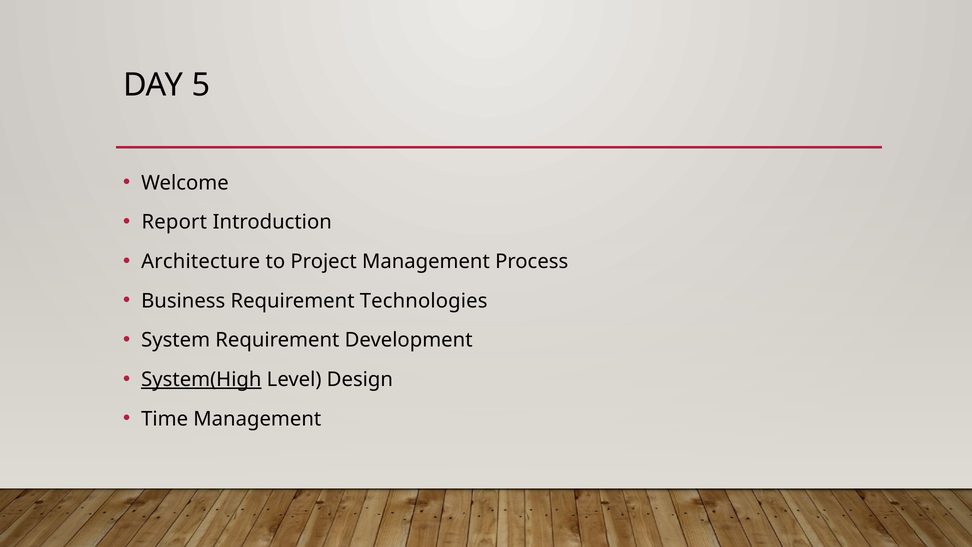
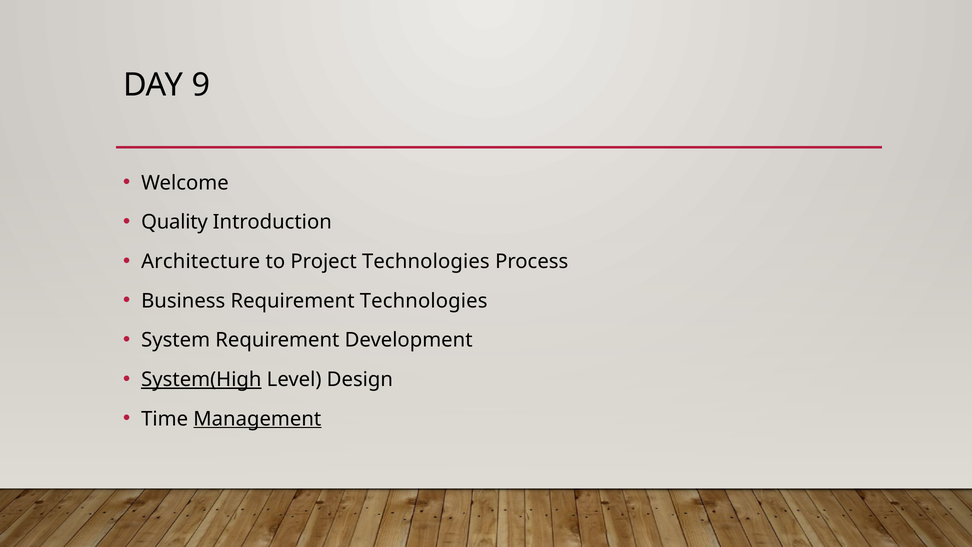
5: 5 -> 9 (201, 85)
Report: Report -> Quality (174, 222)
Project Management: Management -> Technologies (426, 261)
Management underline: none -> present (257, 419)
